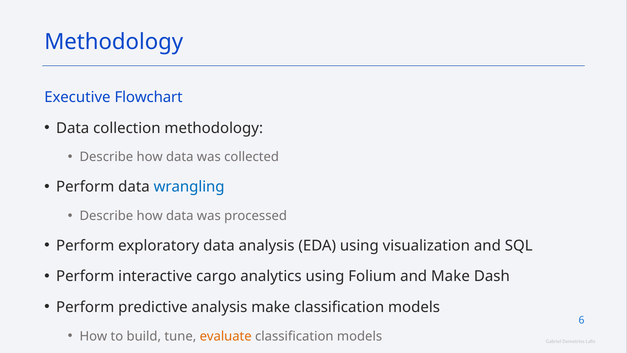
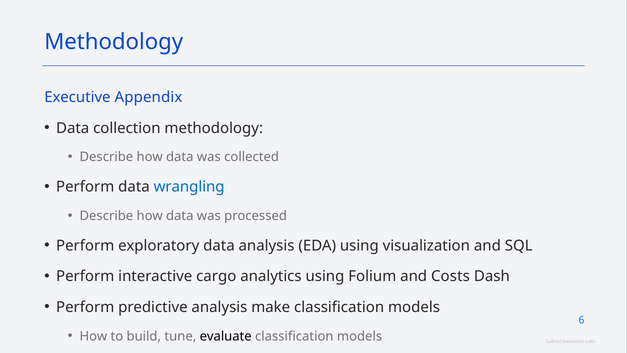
Flowchart: Flowchart -> Appendix (148, 97)
and Make: Make -> Costs (450, 276)
evaluate colour: orange -> black (226, 336)
